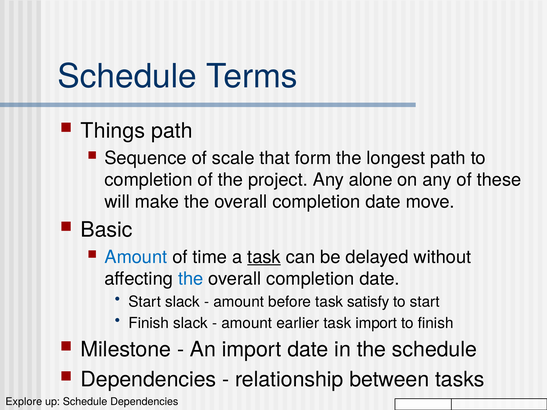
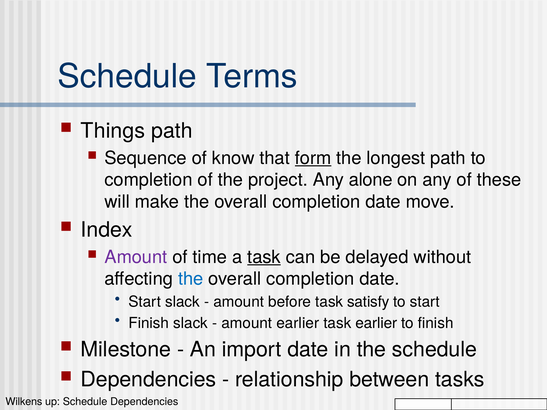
scale: scale -> know (233, 158)
form underline: none -> present (313, 158)
Basic: Basic -> Index (107, 230)
Amount colour: blue -> purple (136, 257)
task import: import -> earlier (376, 323)
Explore: Explore -> Wilkens (24, 402)
